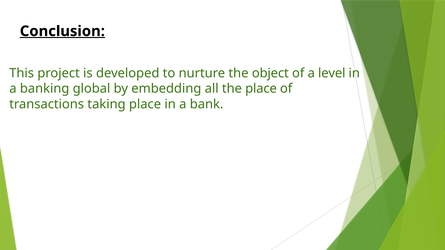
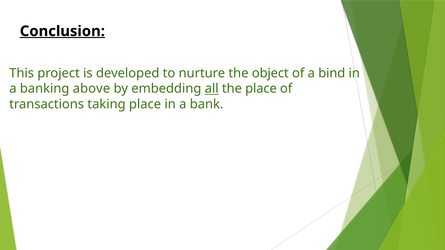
level: level -> bind (332, 73)
global: global -> above (91, 89)
all underline: none -> present (212, 89)
